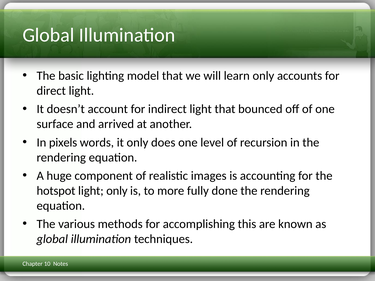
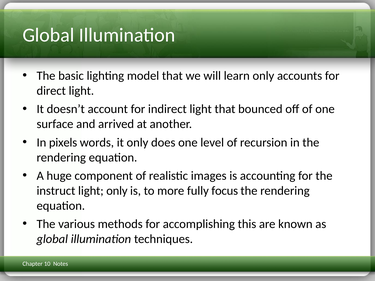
hotspot: hotspot -> instruct (56, 191)
done: done -> focus (225, 191)
